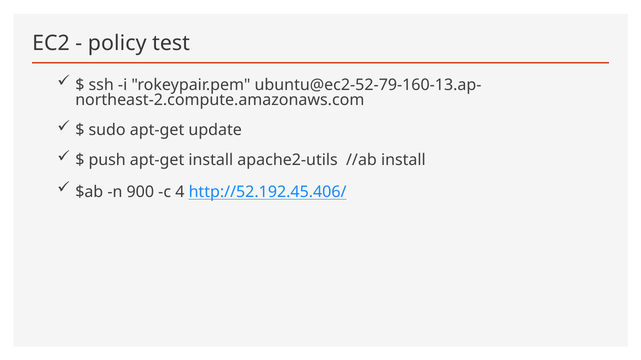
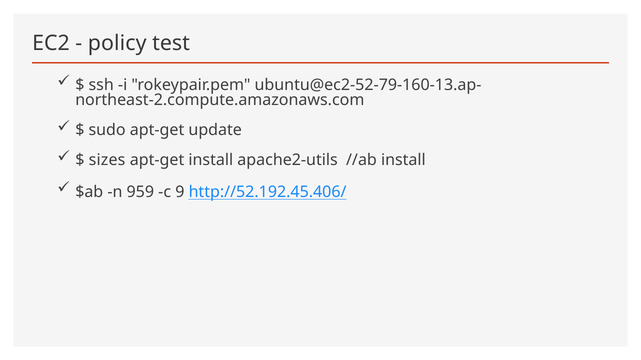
push: push -> sizes (107, 160)
900: 900 -> 959 (140, 192)
4: 4 -> 9 (180, 192)
